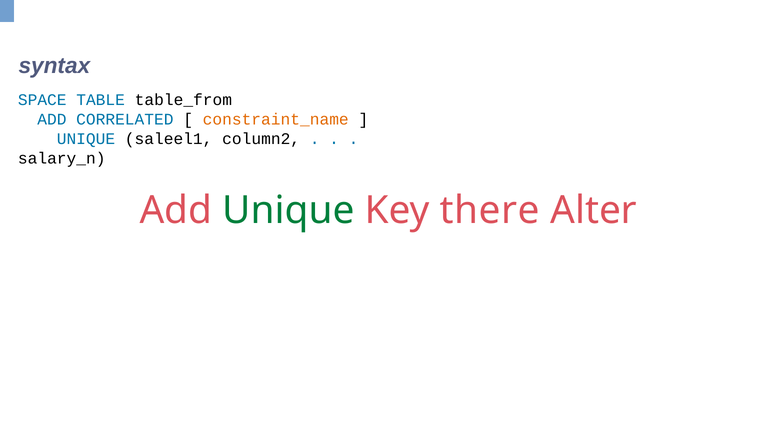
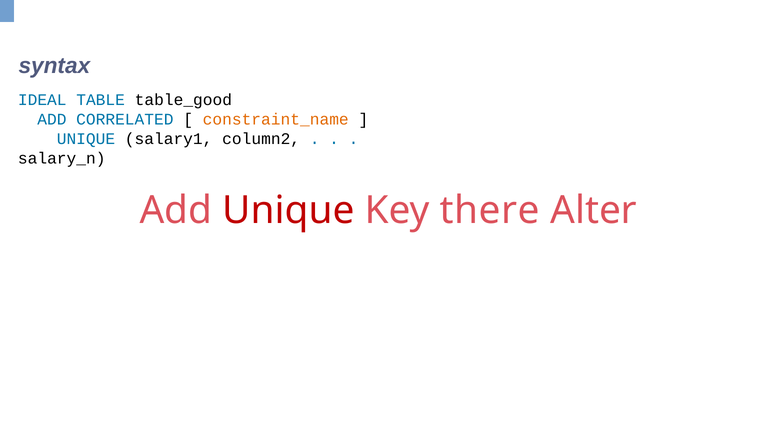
SPACE: SPACE -> IDEAL (42, 100)
table_from: table_from -> table_good (183, 100)
saleel1: saleel1 -> salary1 (169, 139)
Unique colour: green -> red (288, 211)
